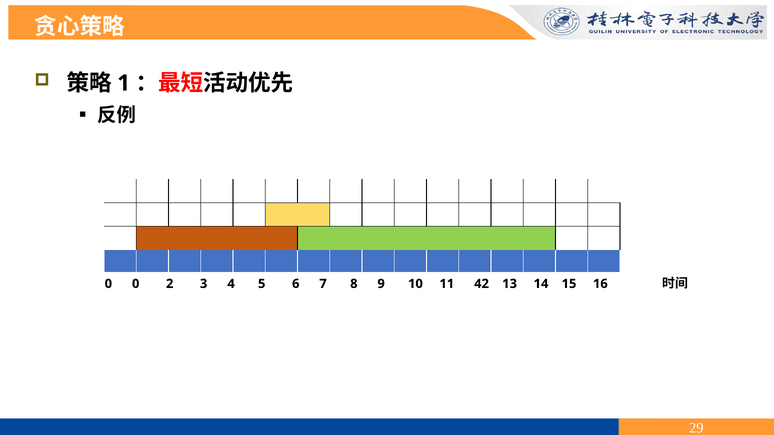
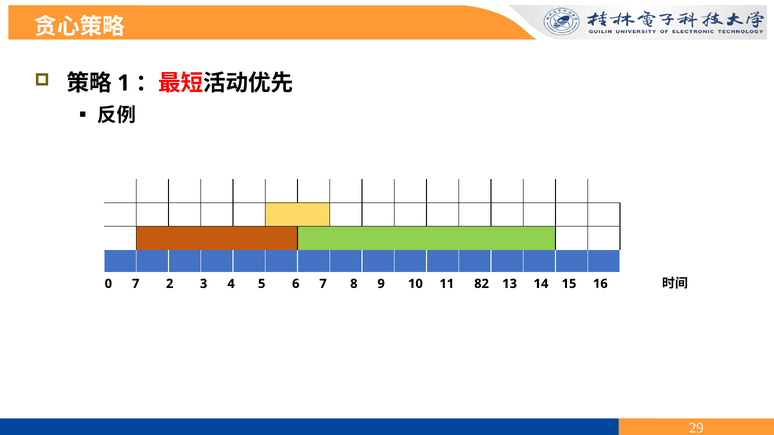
0 0: 0 -> 7 (136, 284)
42: 42 -> 82 (482, 284)
